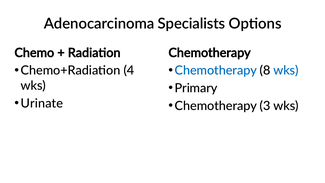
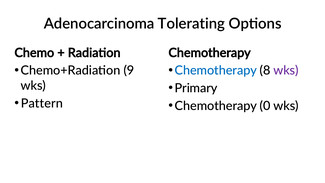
Specialists: Specialists -> Tolerating (191, 24)
4: 4 -> 9 (129, 70)
wks colour: blue -> purple (286, 70)
Urinate: Urinate -> Pattern (42, 103)
3: 3 -> 0 (265, 106)
